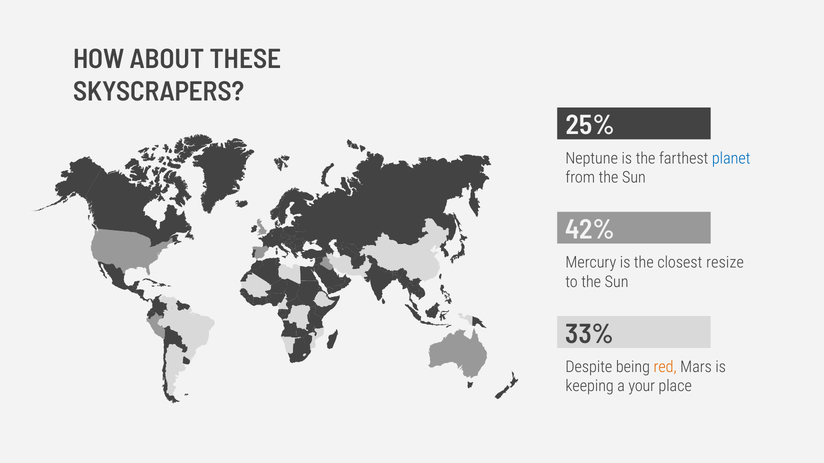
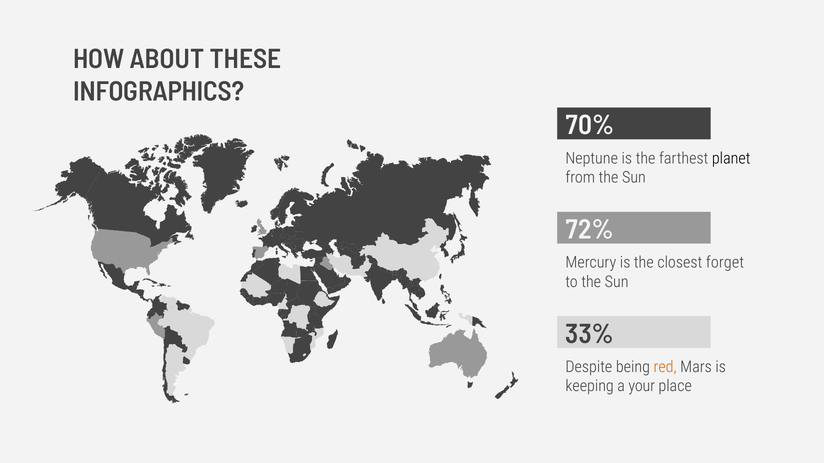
SKYSCRAPERS: SKYSCRAPERS -> INFOGRAPHICS (159, 92)
25%: 25% -> 70% (590, 125)
planet colour: blue -> black (731, 158)
42%: 42% -> 72% (590, 230)
resize: resize -> forget (725, 263)
